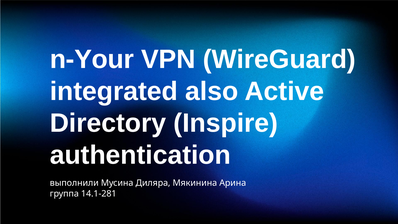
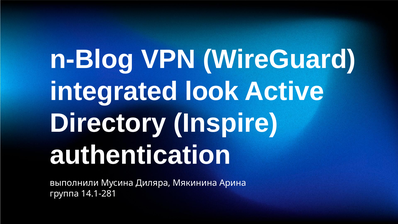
n-Your: n-Your -> n-Blog (92, 59)
also: also -> look (212, 91)
